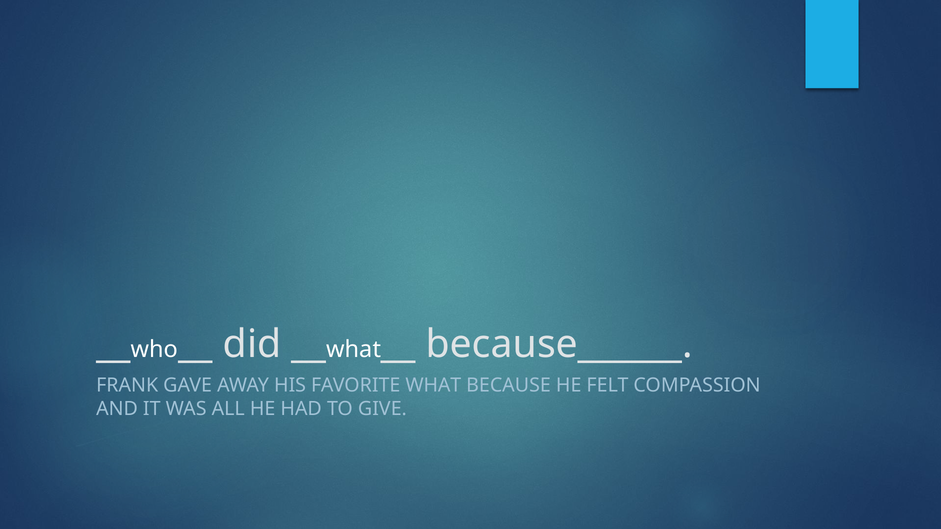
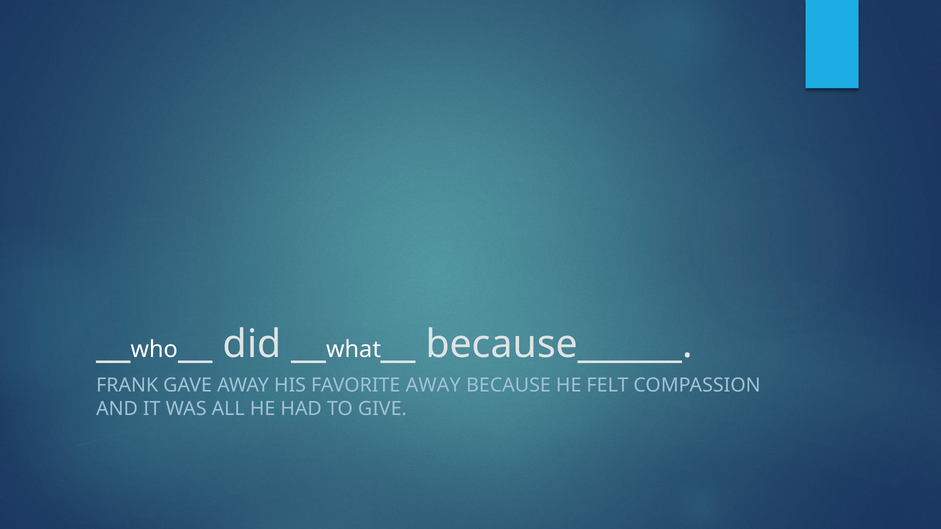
FAVORITE WHAT: WHAT -> AWAY (433, 385)
